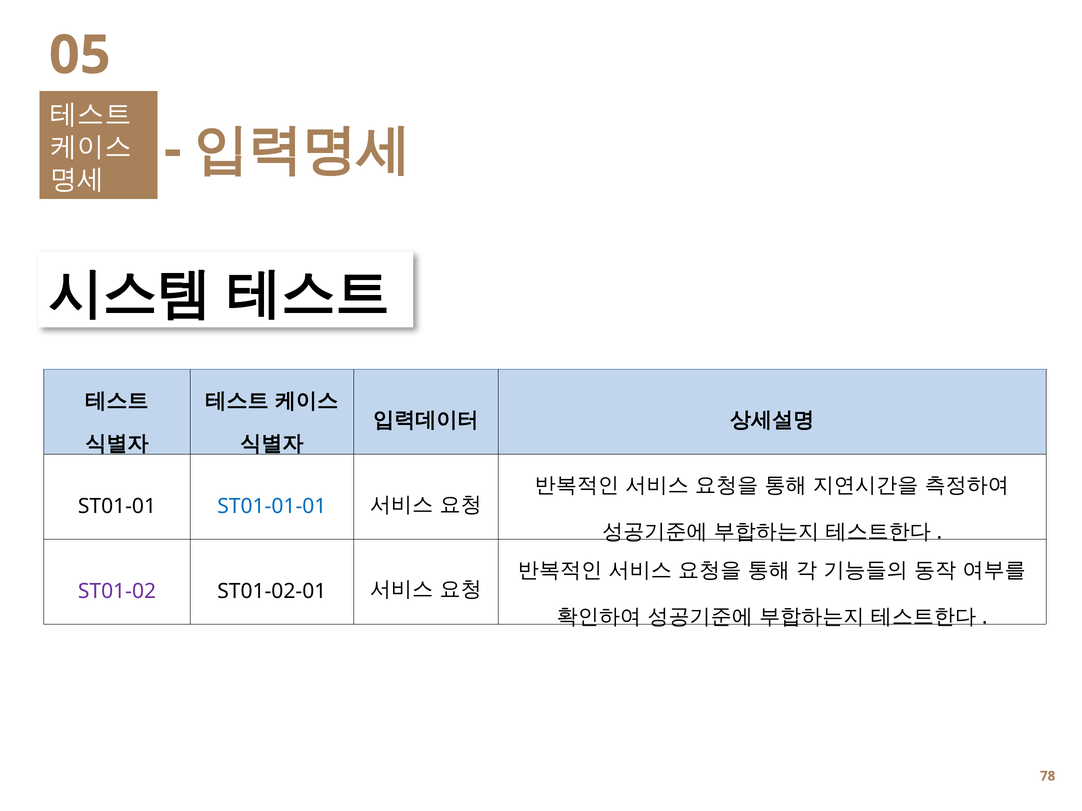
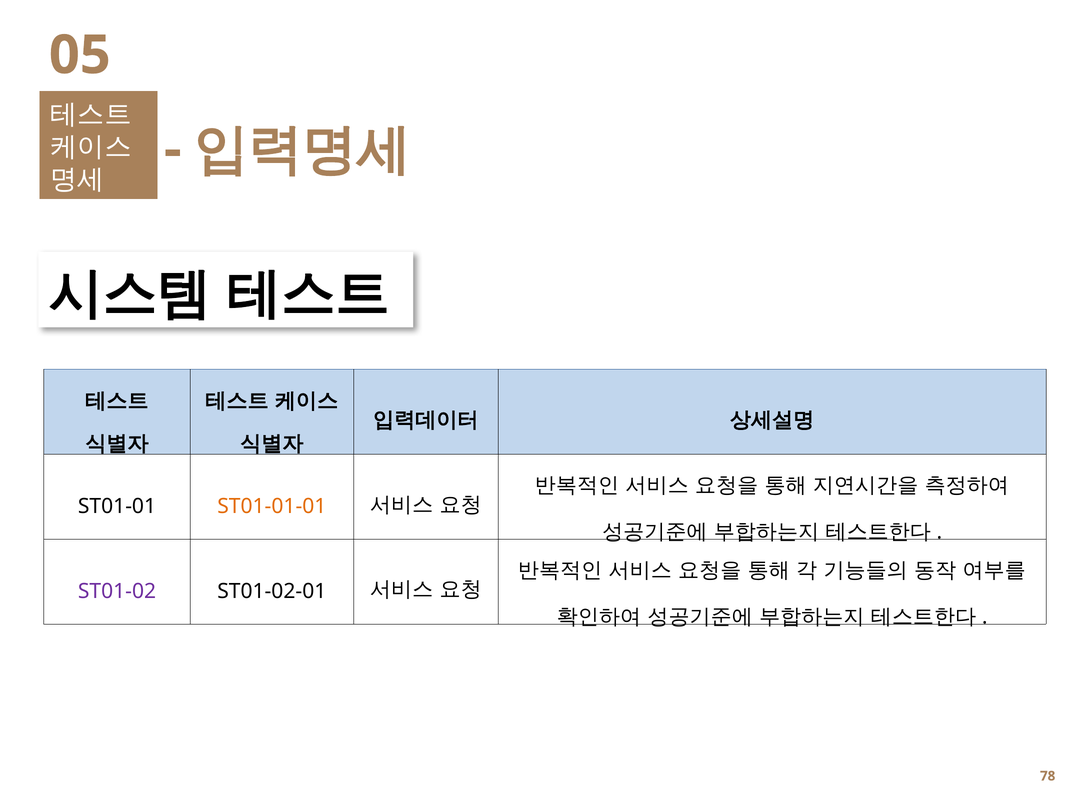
ST01-01-01 colour: blue -> orange (272, 507)
